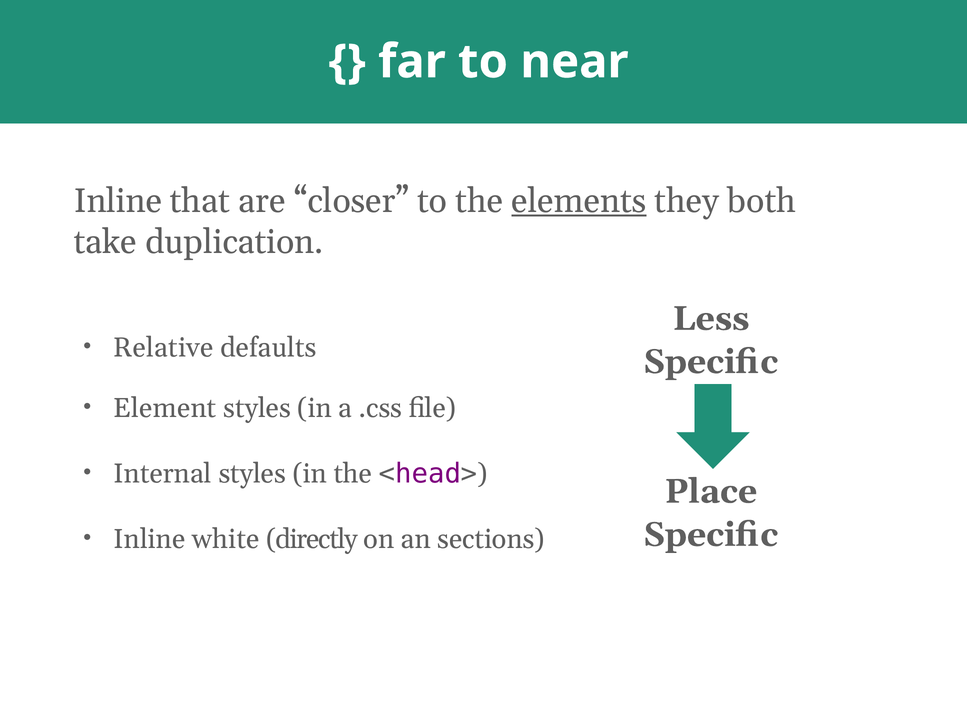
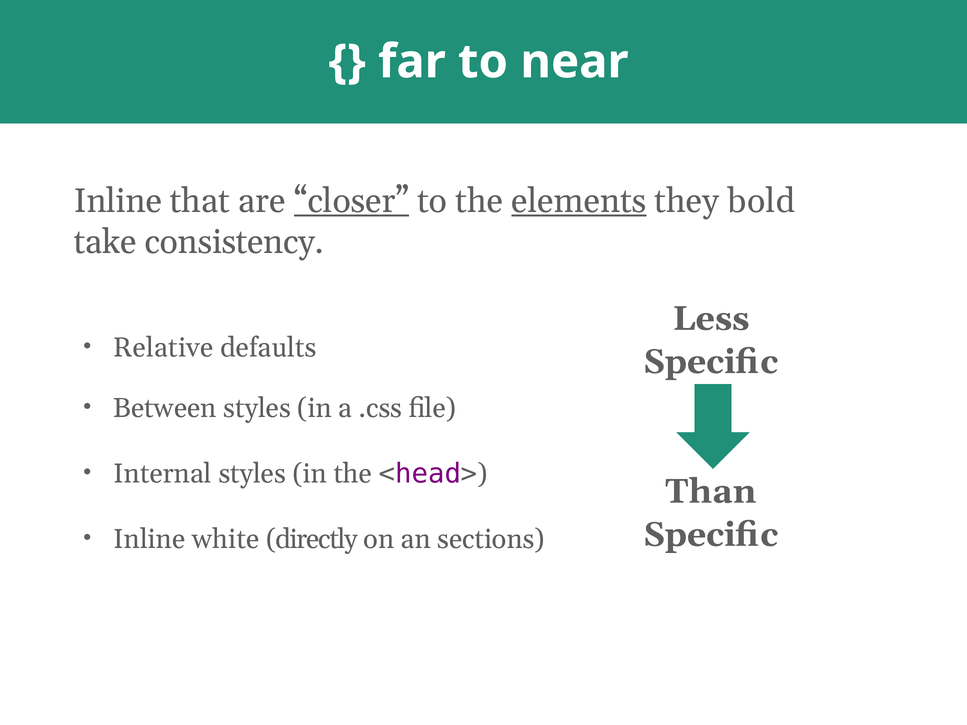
closer underline: none -> present (352, 201)
both: both -> bold (761, 201)
duplication: duplication -> consistency (234, 242)
Element: Element -> Between (165, 408)
Place: Place -> Than (711, 492)
